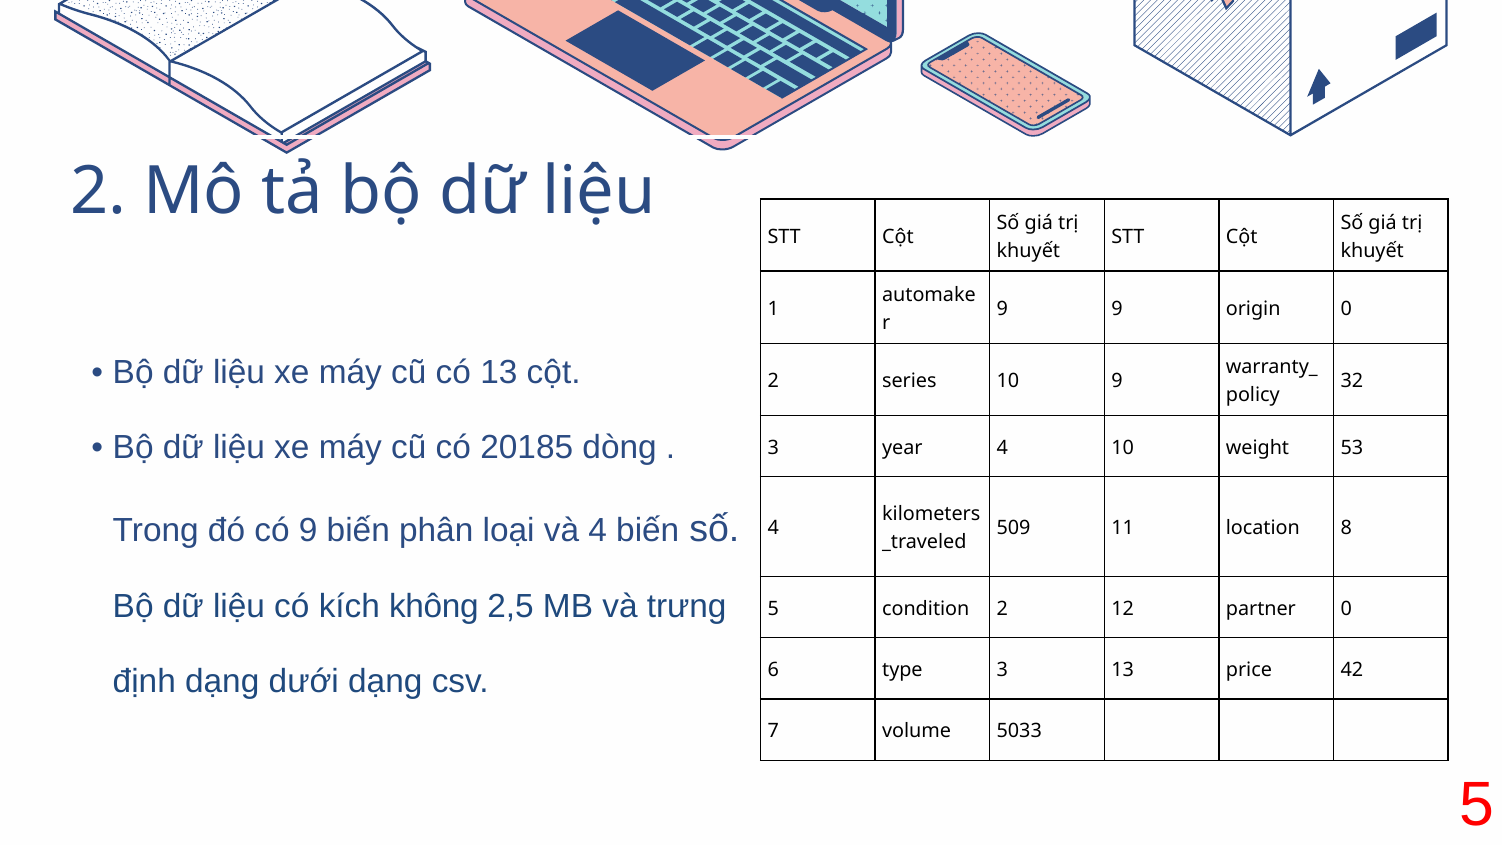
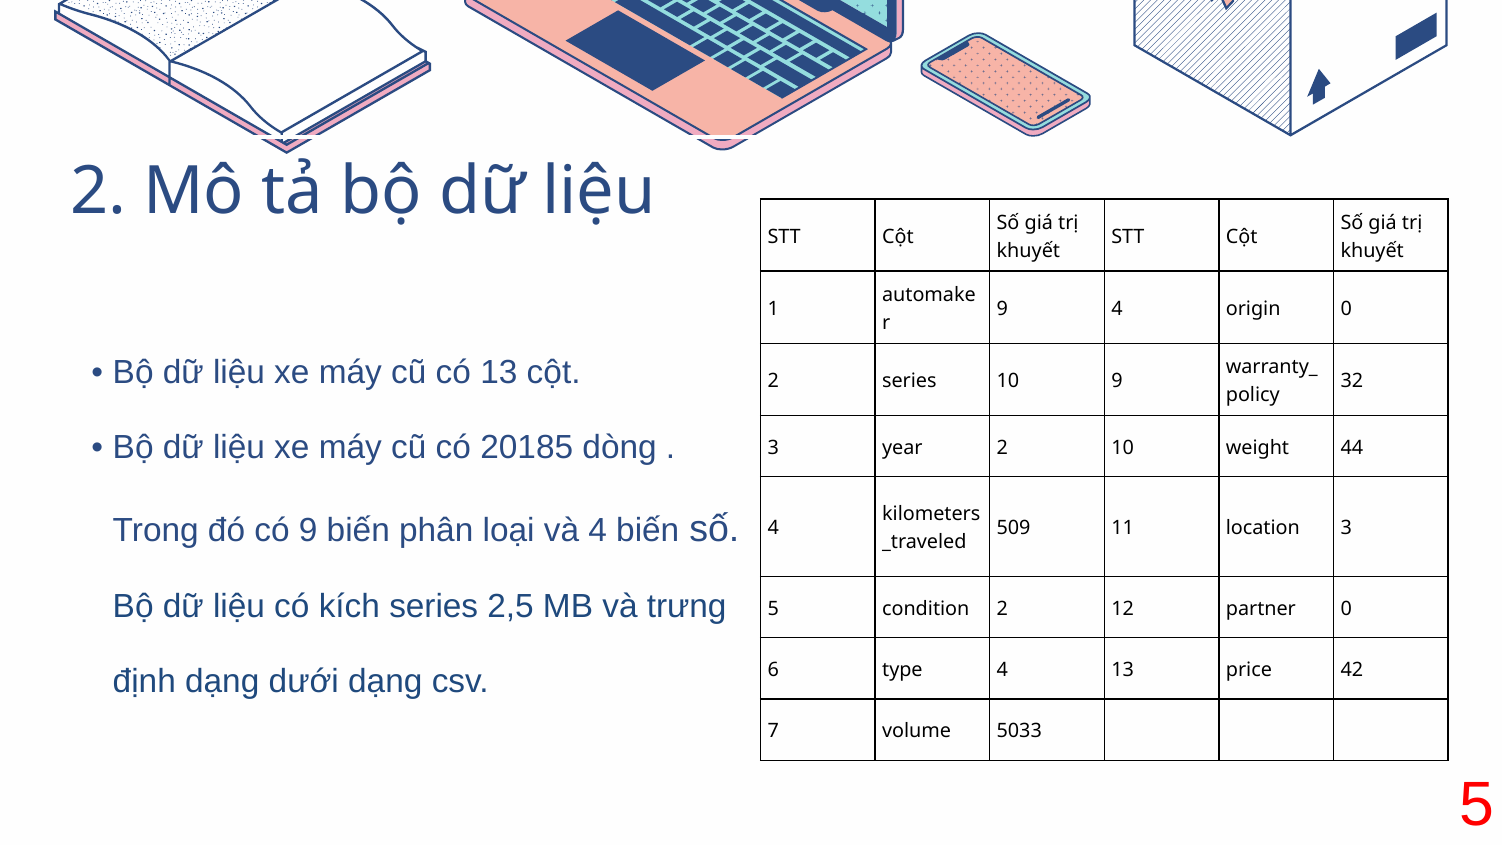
9 9: 9 -> 4 (1117, 309)
year 4: 4 -> 2 (1002, 448)
53: 53 -> 44 (1352, 448)
location 8: 8 -> 3 (1346, 528)
kích không: không -> series (434, 607)
type 3: 3 -> 4 (1002, 670)
